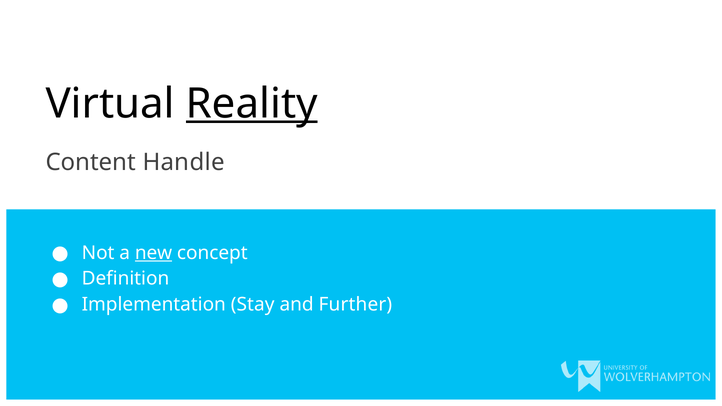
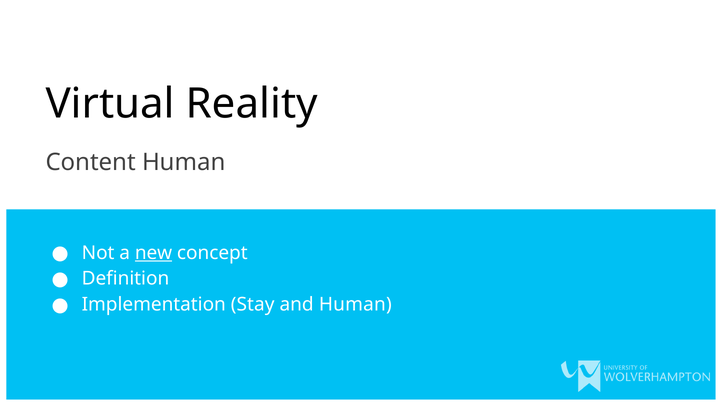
Reality underline: present -> none (252, 104)
Content Handle: Handle -> Human (184, 162)
and Further: Further -> Human (355, 305)
